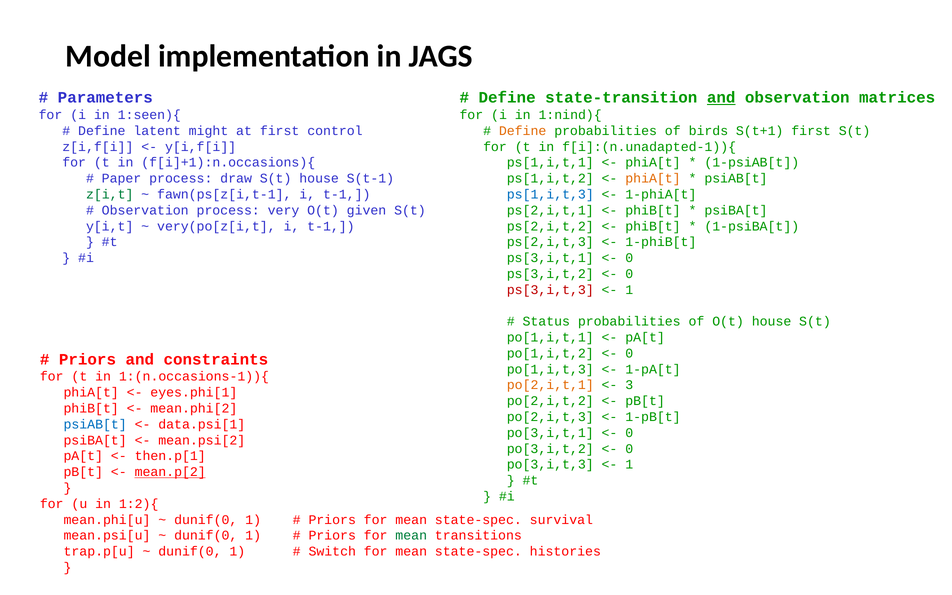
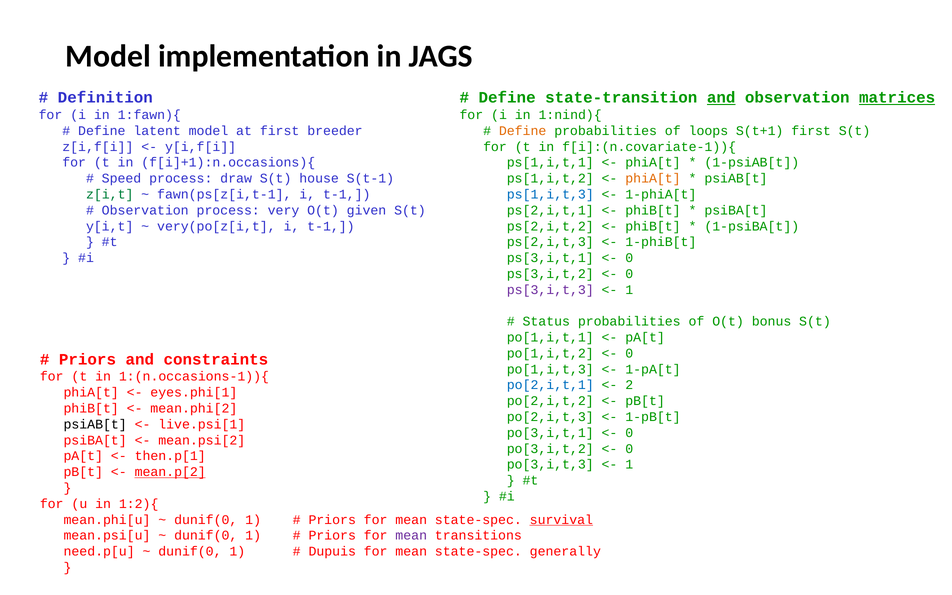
Parameters: Parameters -> Definition (105, 98)
matrices underline: none -> present (897, 98)
1:seen){: 1:seen){ -> 1:fawn){ (149, 115)
latent might: might -> model (209, 131)
control: control -> breeder (335, 131)
birds: birds -> loops (708, 131)
f[i]:(n.unadapted-1)){: f[i]:(n.unadapted-1)){ -> f[i]:(n.covariate-1)){ (649, 147)
Paper: Paper -> Speed (122, 179)
ps[3,i,t,3 colour: red -> purple (550, 290)
O(t house: house -> bonus (772, 322)
po[2,i,t,1 colour: orange -> blue (550, 385)
3: 3 -> 2 (629, 385)
psiAB[t colour: blue -> black (95, 424)
data.psi[1: data.psi[1 -> live.psi[1 (202, 424)
survival underline: none -> present (561, 520)
mean colour: green -> purple (411, 536)
trap.p[u: trap.p[u -> need.p[u (99, 551)
Switch: Switch -> Dupuis (332, 551)
histories: histories -> generally (565, 551)
